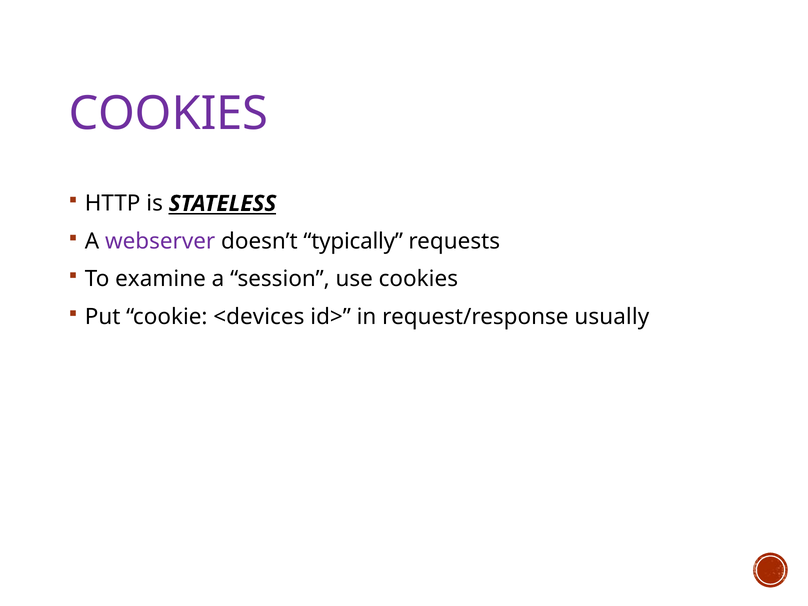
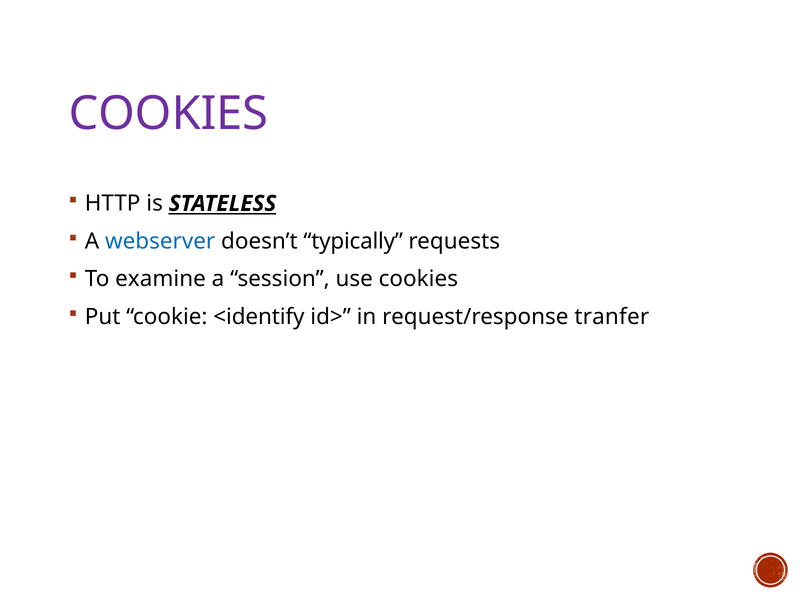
webserver colour: purple -> blue (160, 241)
<devices: <devices -> <identify (259, 317)
usually: usually -> tranfer (612, 317)
